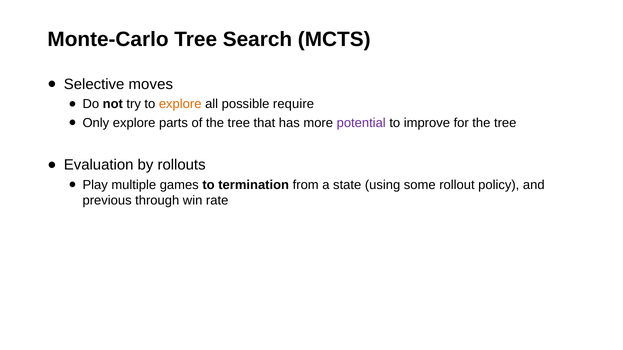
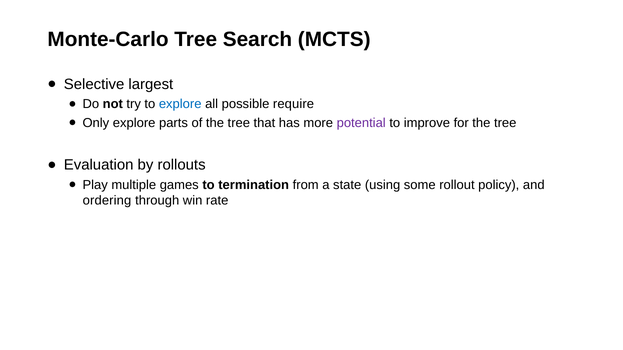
moves: moves -> largest (151, 84)
explore colour: orange -> blue (180, 104)
previous: previous -> ordering (107, 201)
